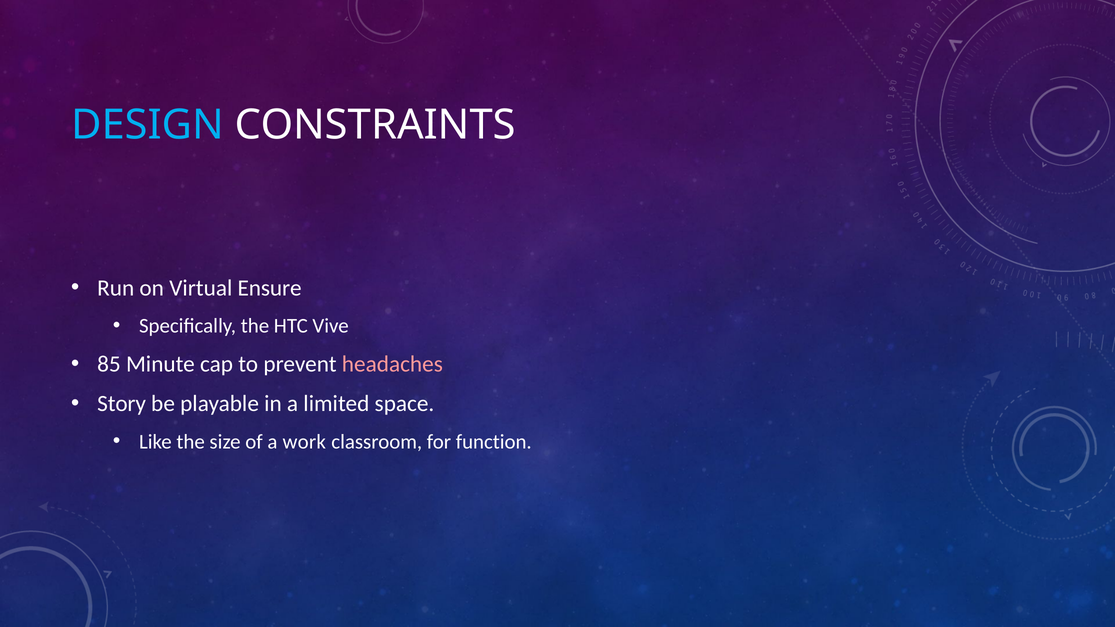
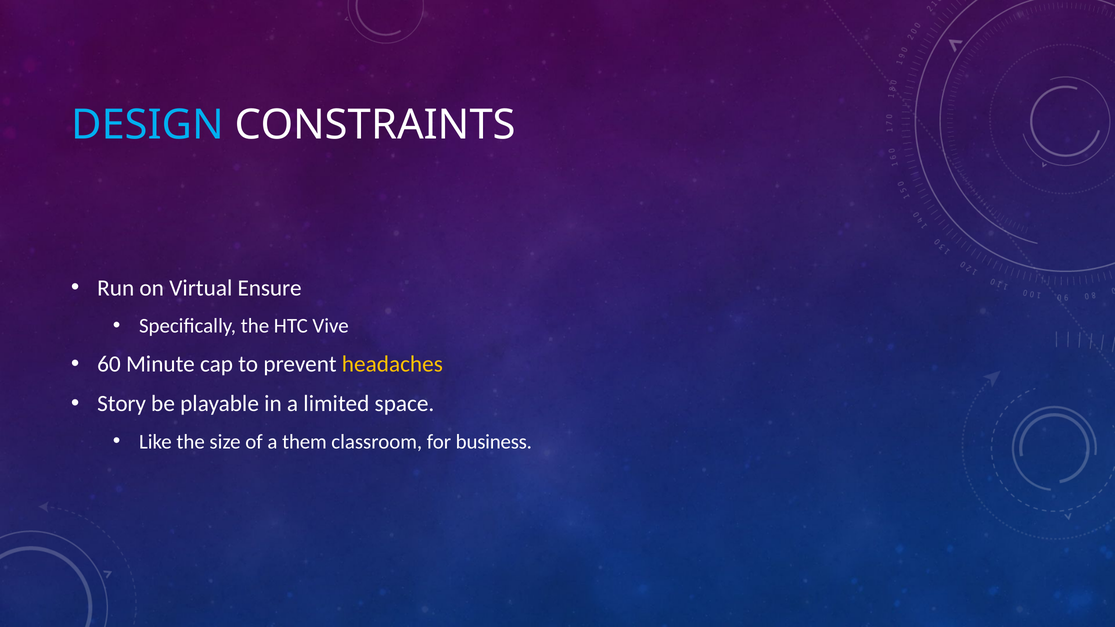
85: 85 -> 60 (109, 364)
headaches colour: pink -> yellow (392, 364)
work: work -> them (304, 442)
function: function -> business (494, 442)
